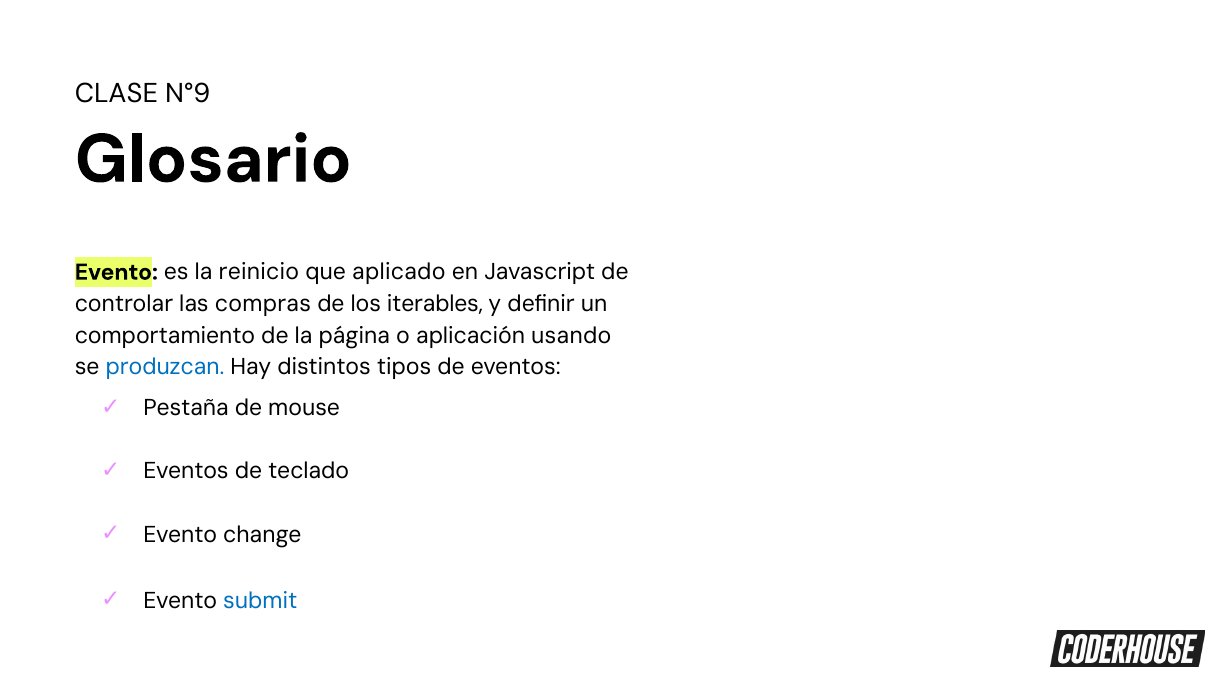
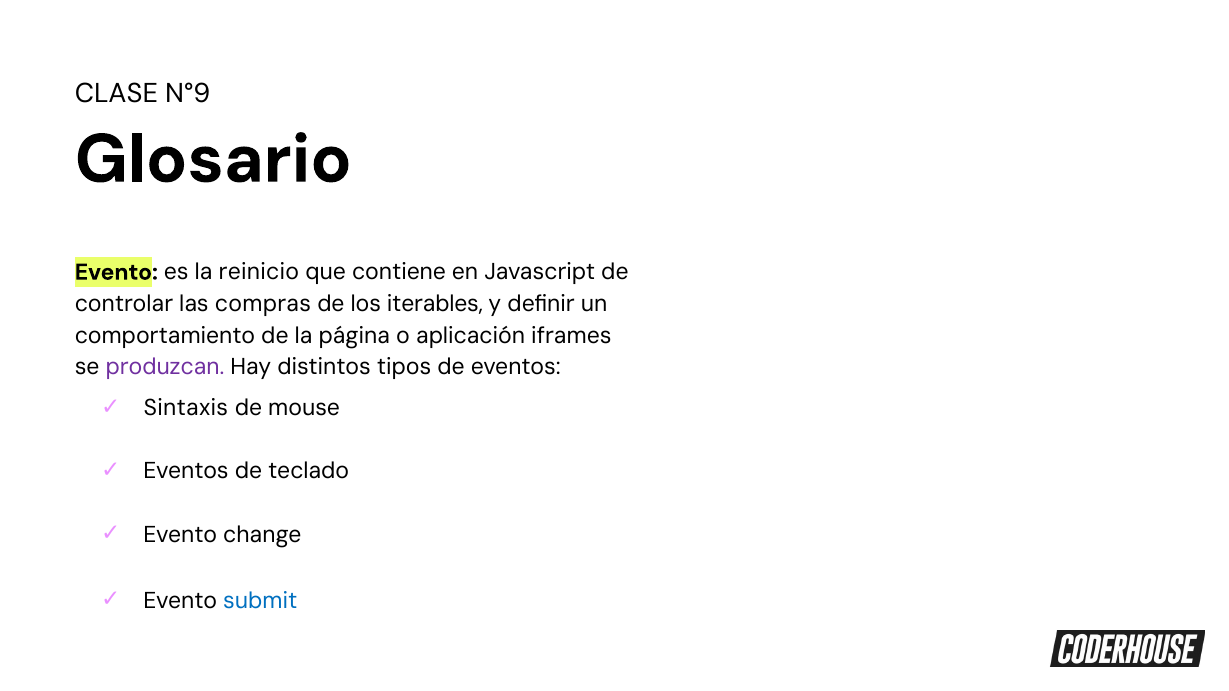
aplicado: aplicado -> contiene (399, 272)
usando: usando -> iframes (571, 336)
produzcan colour: blue -> purple (165, 367)
Pestaña: Pestaña -> Sintaxis (186, 408)
